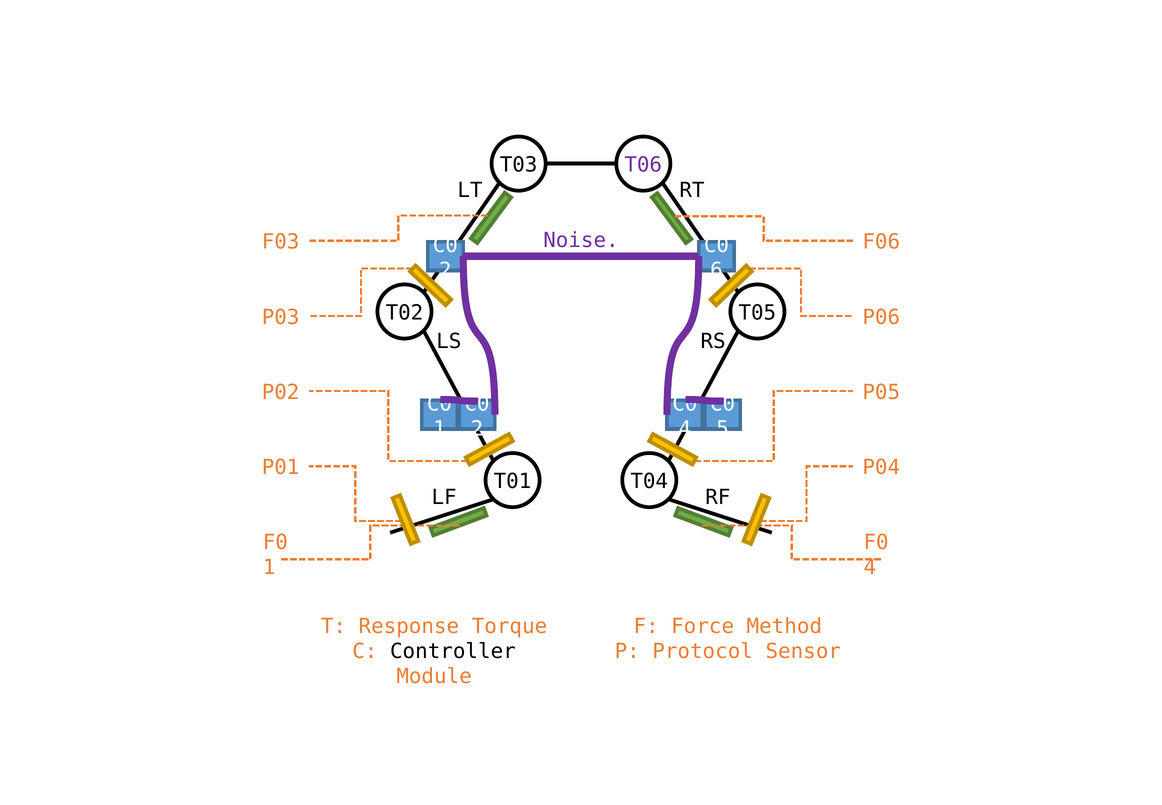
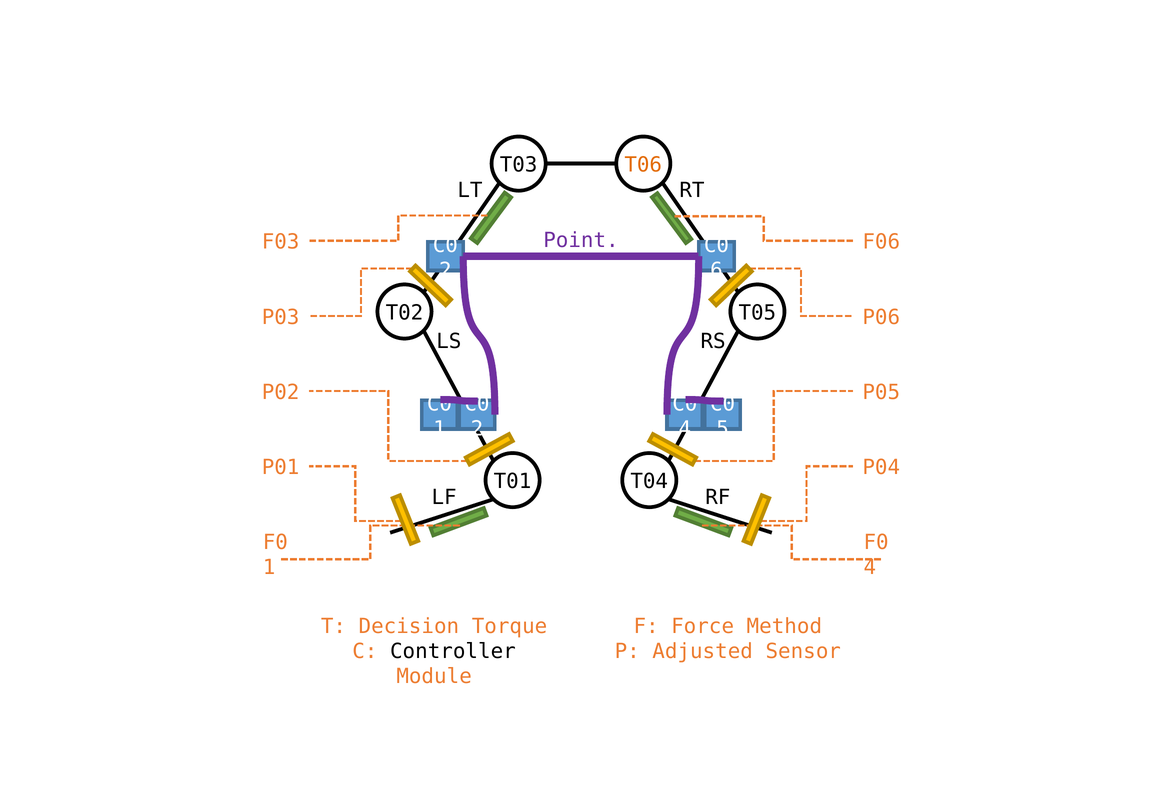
T06 colour: purple -> orange (643, 165)
Noise: Noise -> Point (581, 240)
Response: Response -> Decision (409, 626)
Protocol: Protocol -> Adjusted (703, 651)
